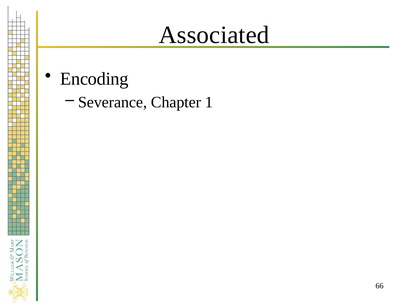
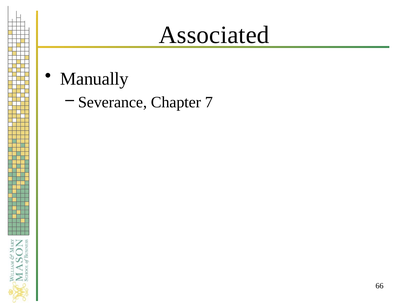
Encoding: Encoding -> Manually (94, 79)
1: 1 -> 7 (209, 102)
